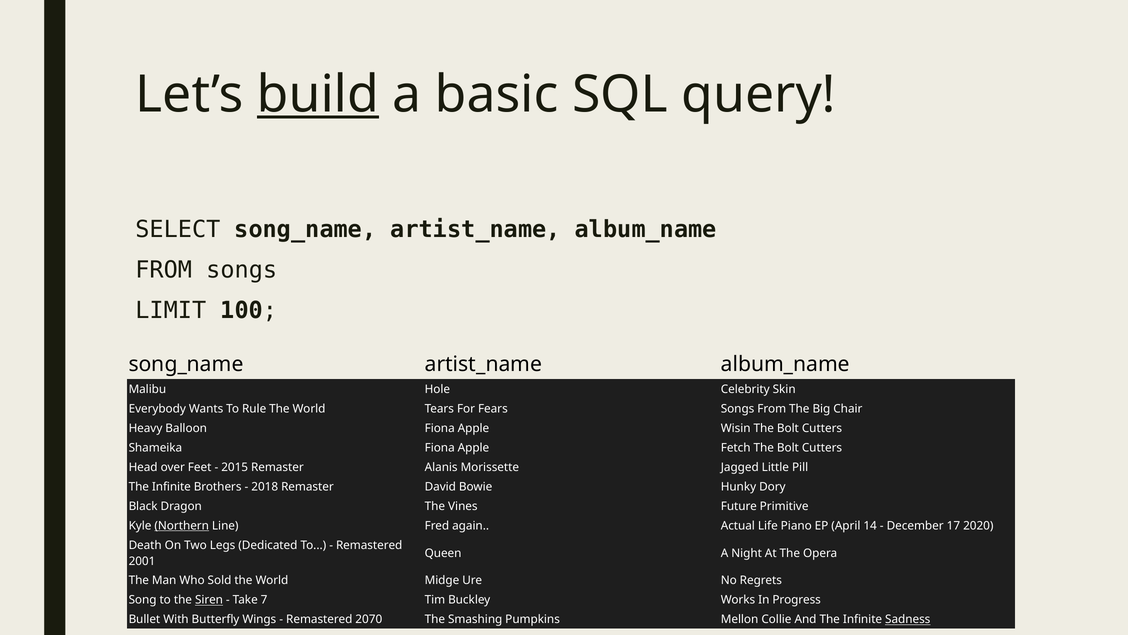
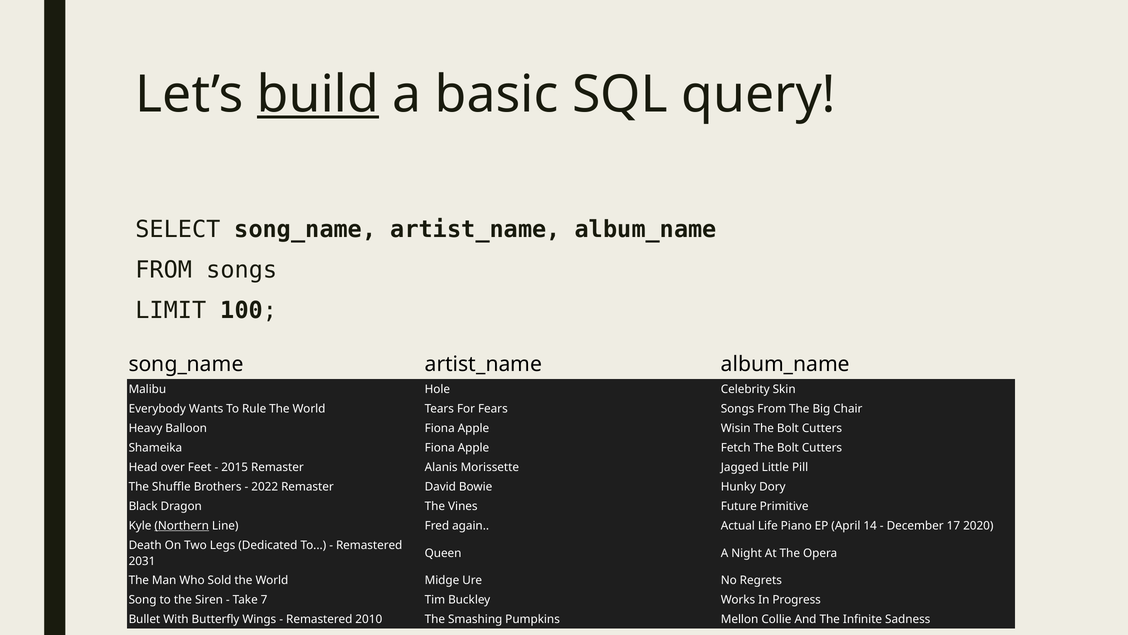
Infinite: Infinite -> Shuffle (171, 486)
2018: 2018 -> 2022 (265, 486)
2001: 2001 -> 2031 (142, 561)
Siren underline: present -> none (209, 600)
2070: 2070 -> 2010 (369, 619)
Sadness underline: present -> none (908, 619)
